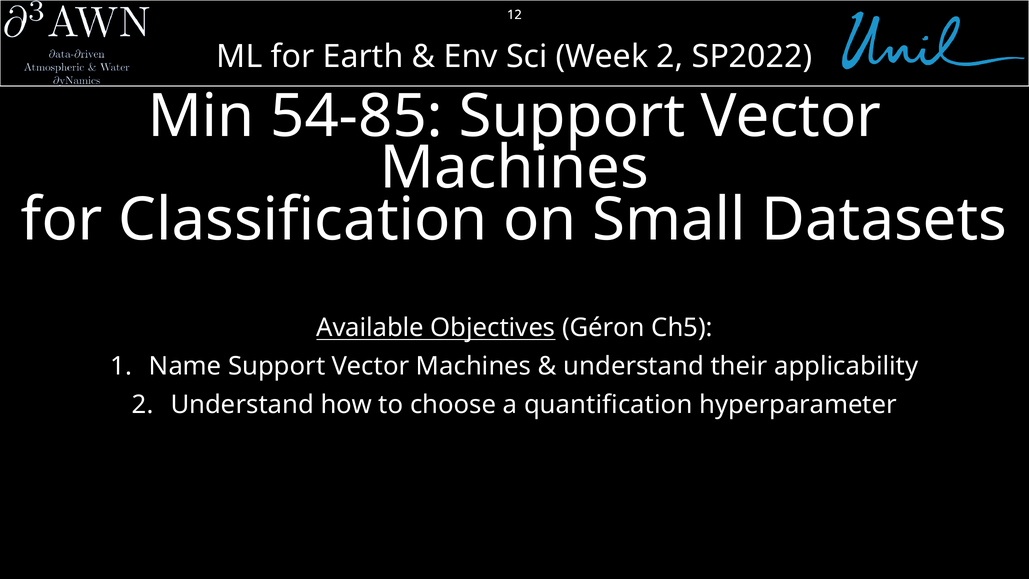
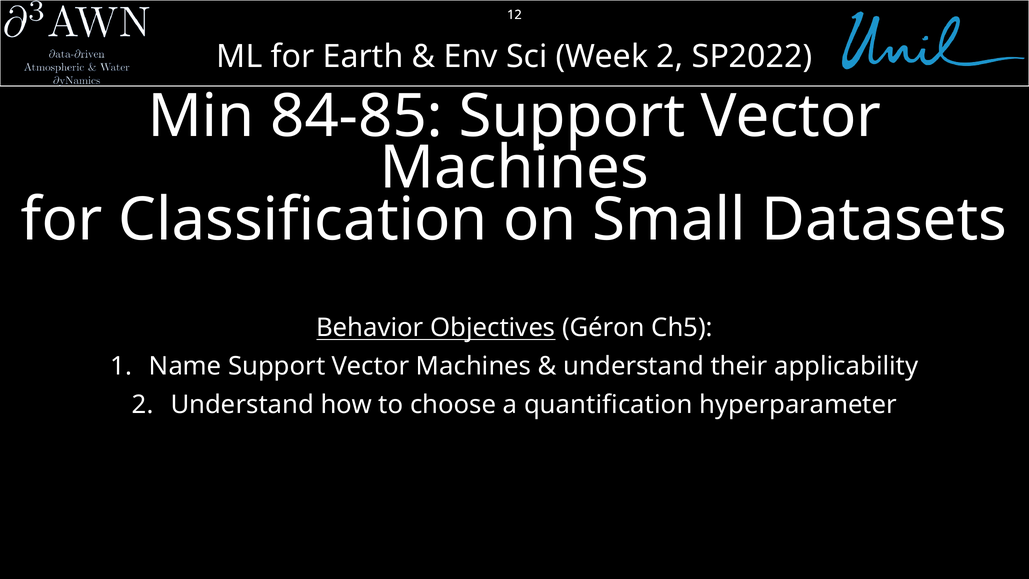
54-85: 54-85 -> 84-85 (357, 116)
Available: Available -> Behavior (370, 328)
